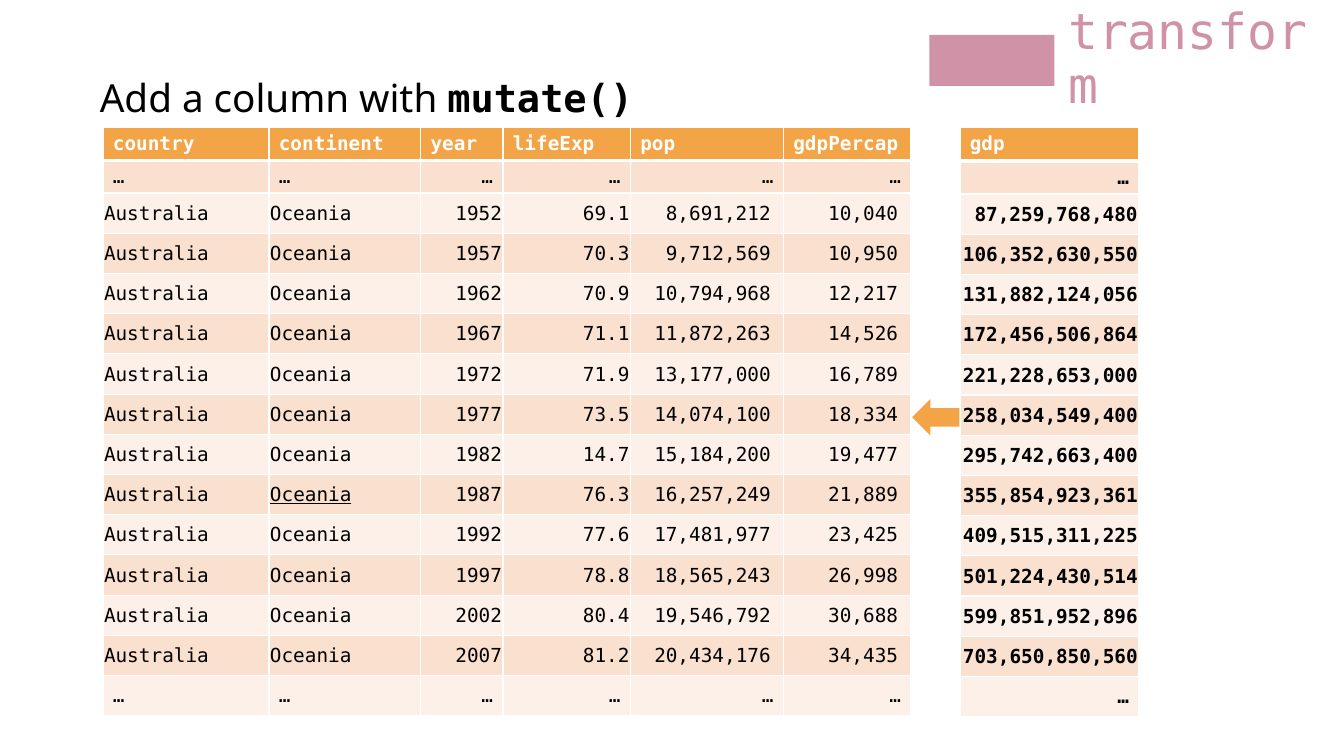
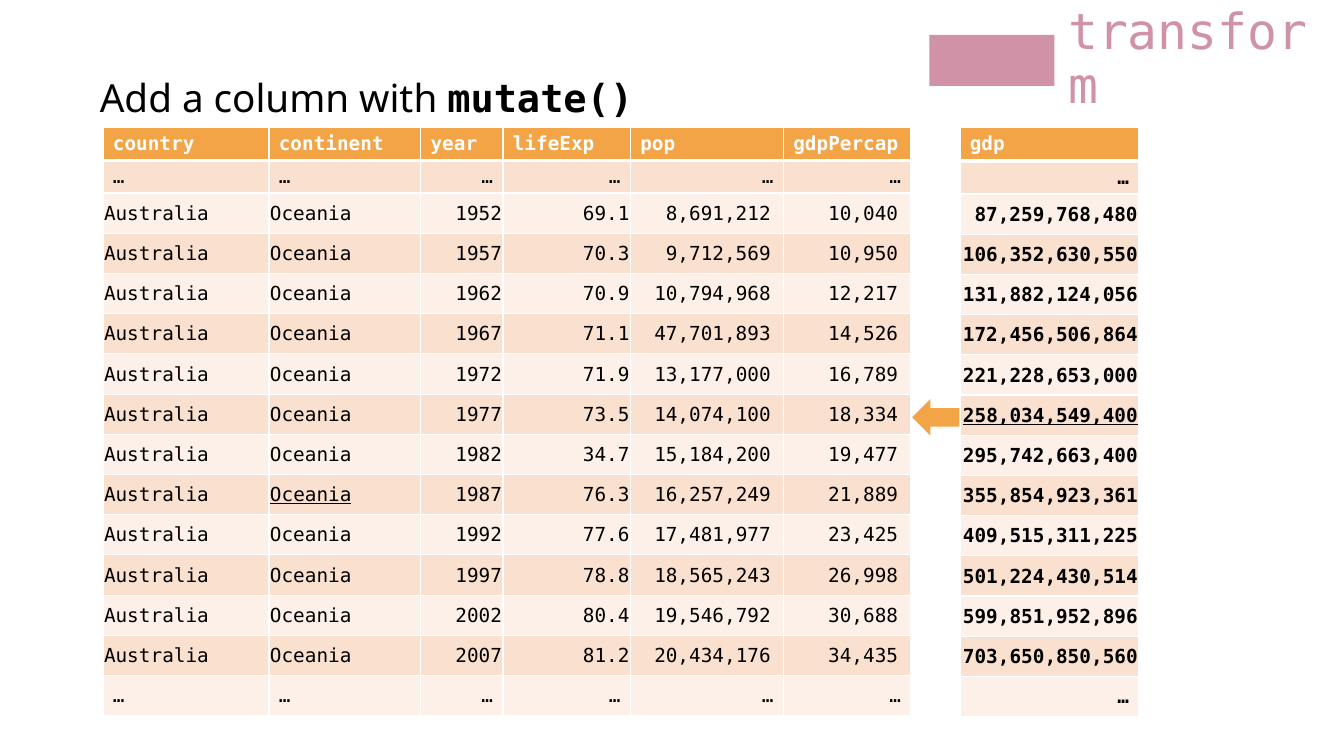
11,872,263: 11,872,263 -> 47,701,893 (712, 335)
258,034,549,400 underline: none -> present (1050, 416)
14.7: 14.7 -> 34.7 (606, 455)
